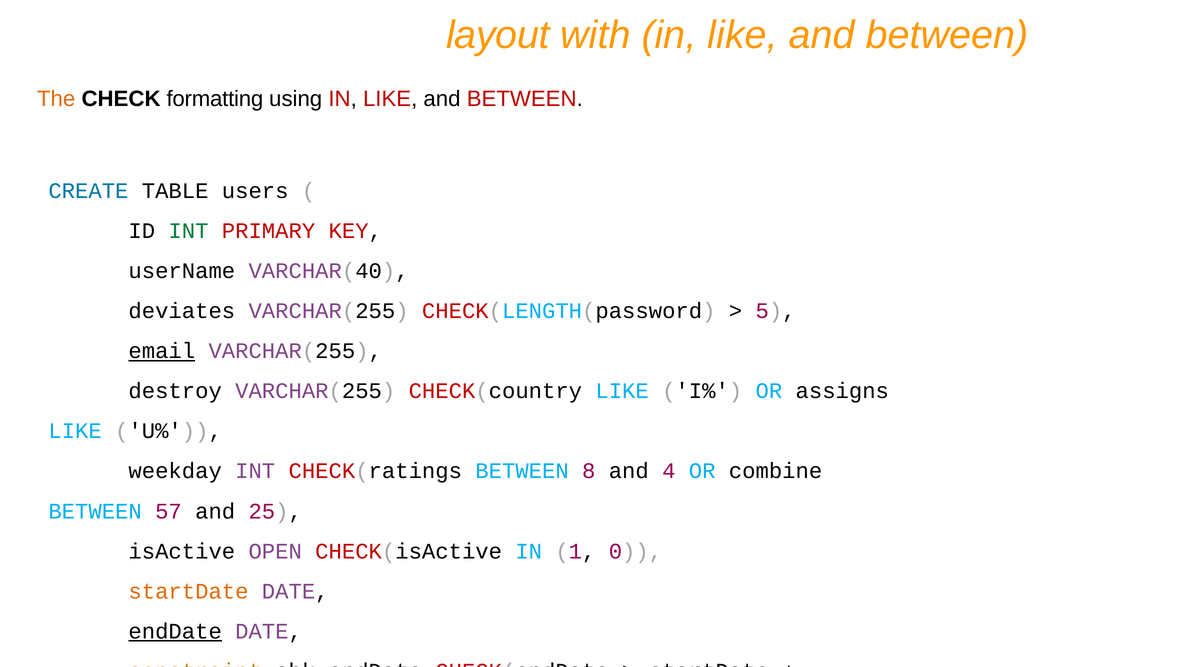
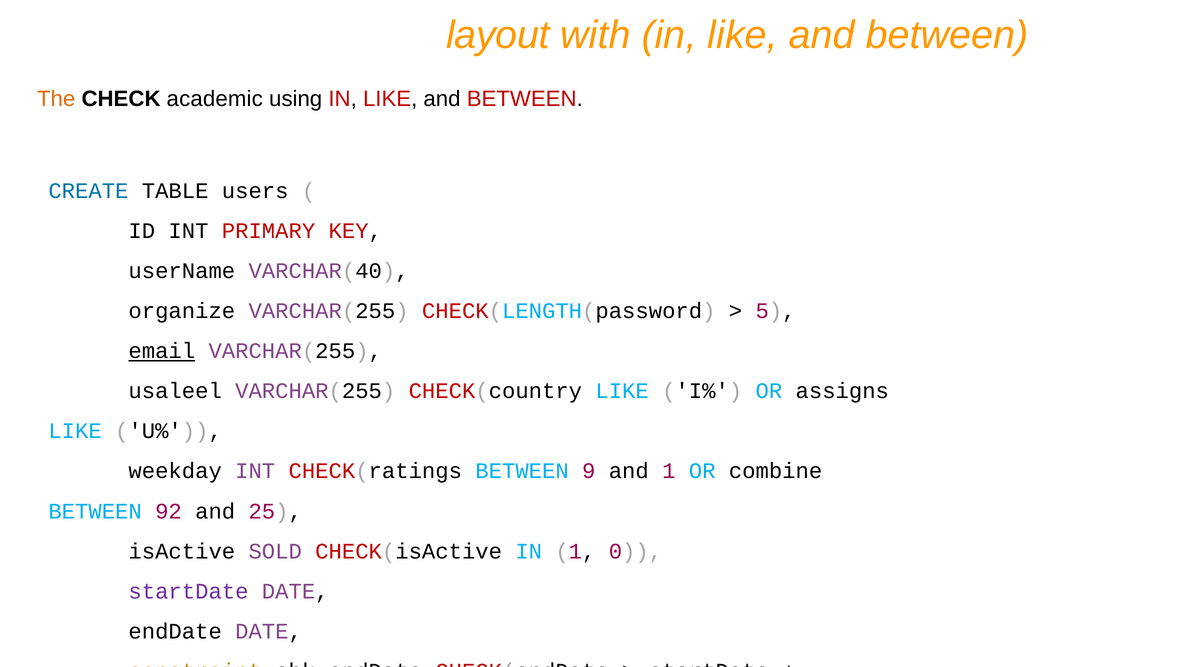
formatting: formatting -> academic (215, 99)
INT colour: green -> black (188, 231)
deviates: deviates -> organize (182, 311)
destroy: destroy -> usaleel (175, 391)
8: 8 -> 9 (589, 471)
and 4: 4 -> 1 (669, 471)
57: 57 -> 92 (168, 511)
OPEN: OPEN -> SOLD (275, 551)
startDate colour: orange -> purple (188, 591)
endDate underline: present -> none (175, 631)
